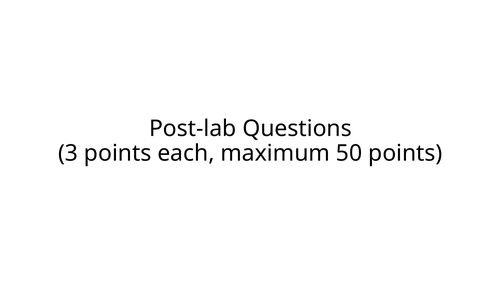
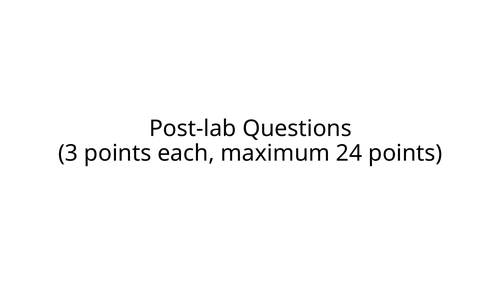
50: 50 -> 24 (349, 153)
